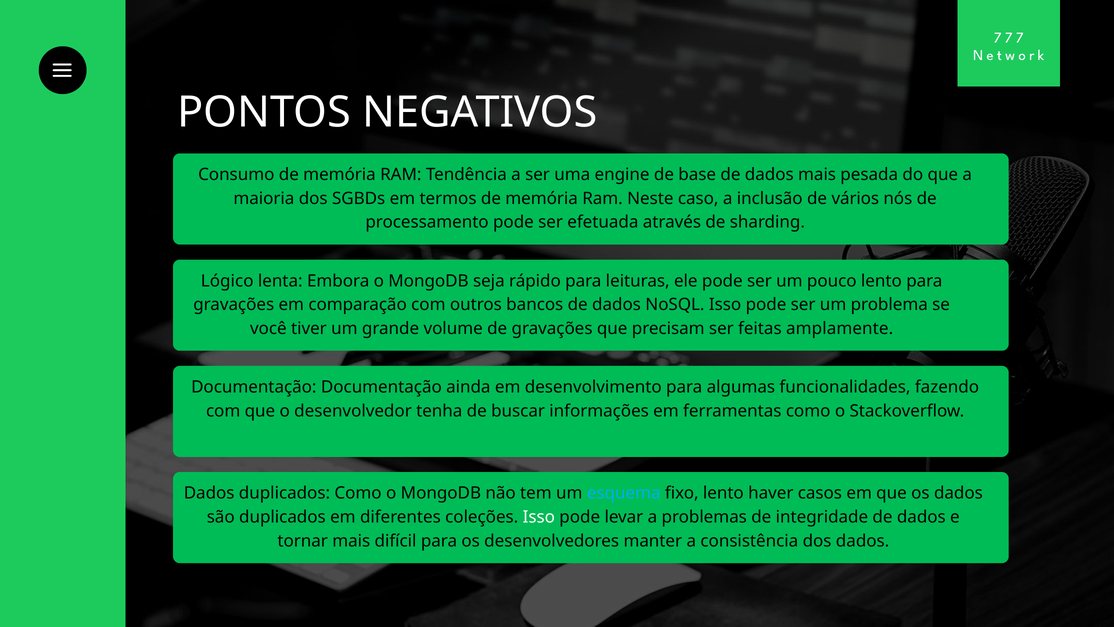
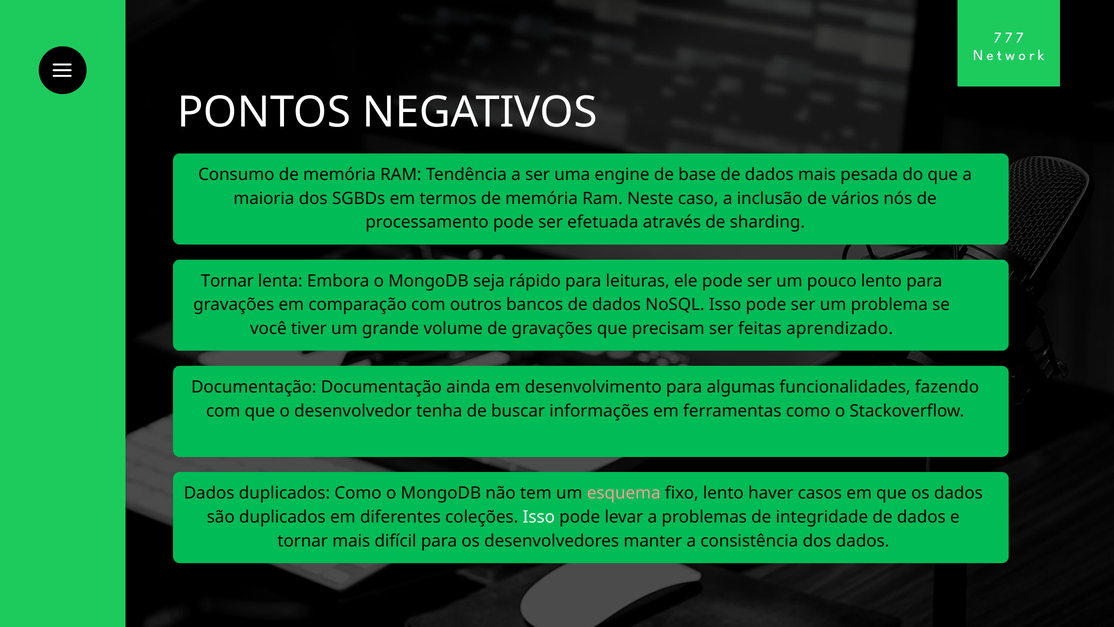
Lógico: Lógico -> Tornar (227, 281)
amplamente: amplamente -> aprendizado (840, 328)
esquema colour: light blue -> pink (624, 493)
